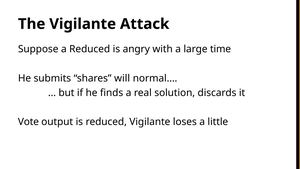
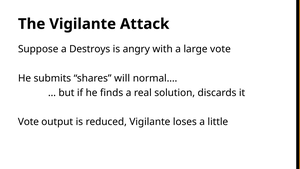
a Reduced: Reduced -> Destroys (90, 49)
large time: time -> vote (220, 49)
